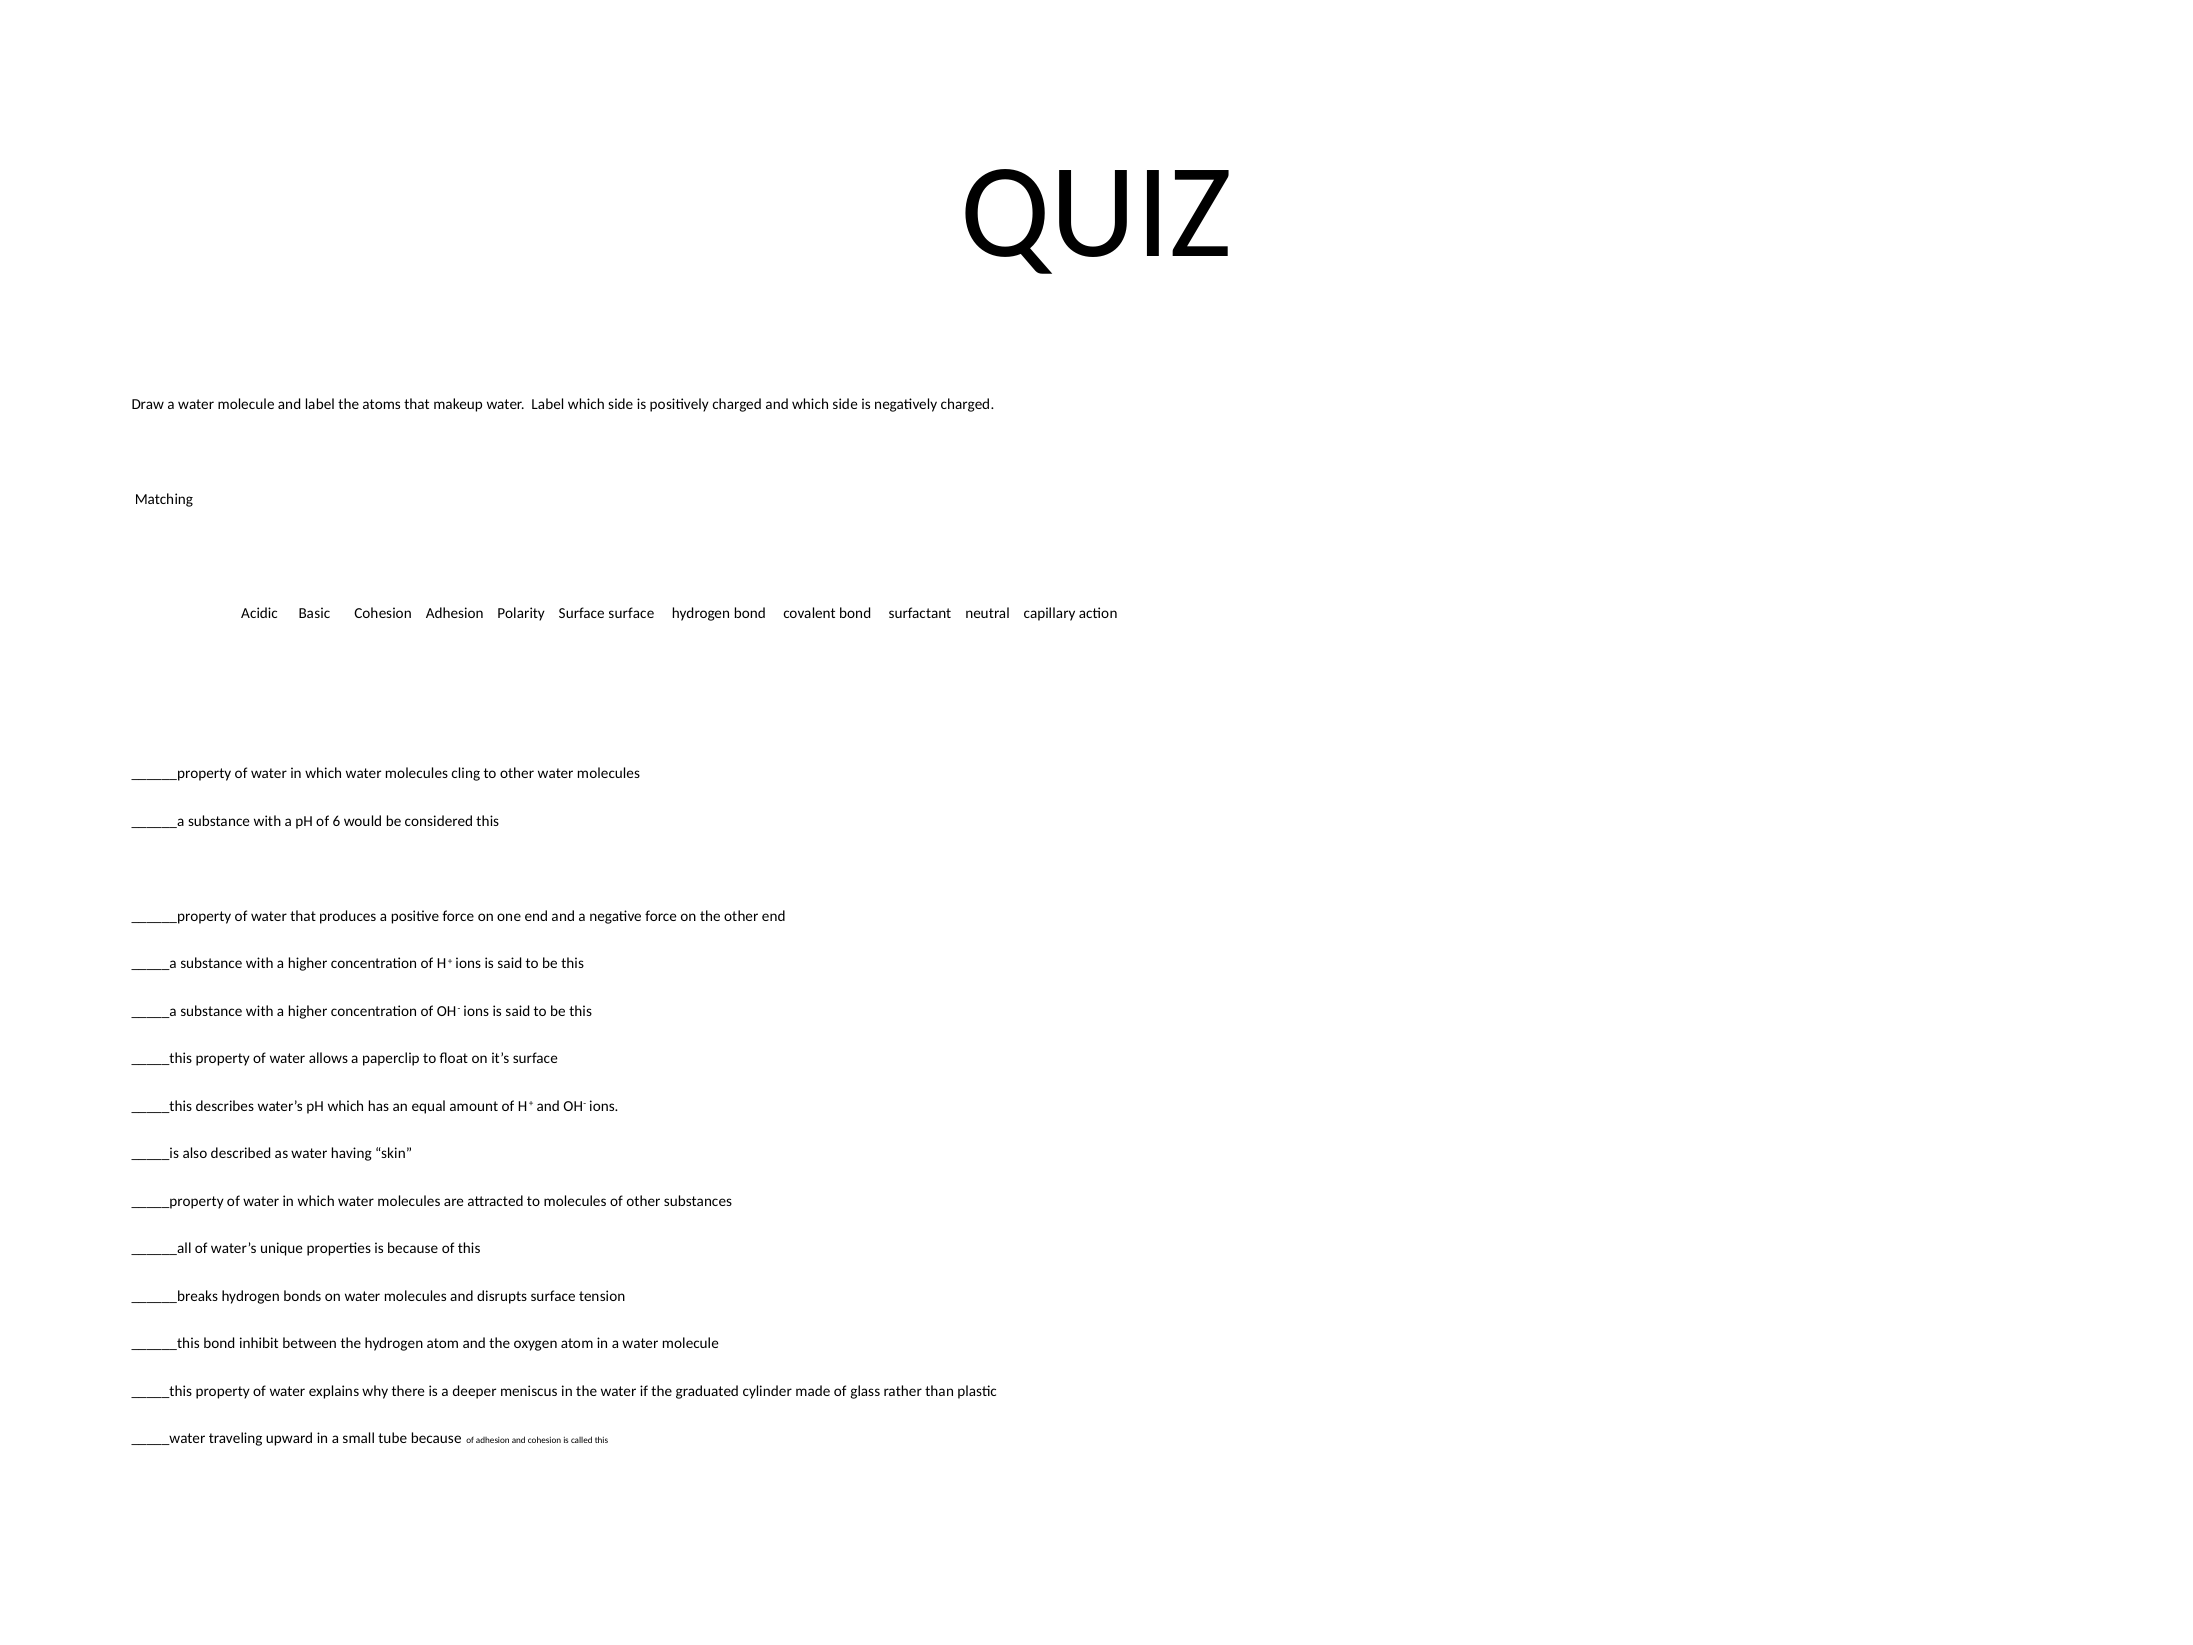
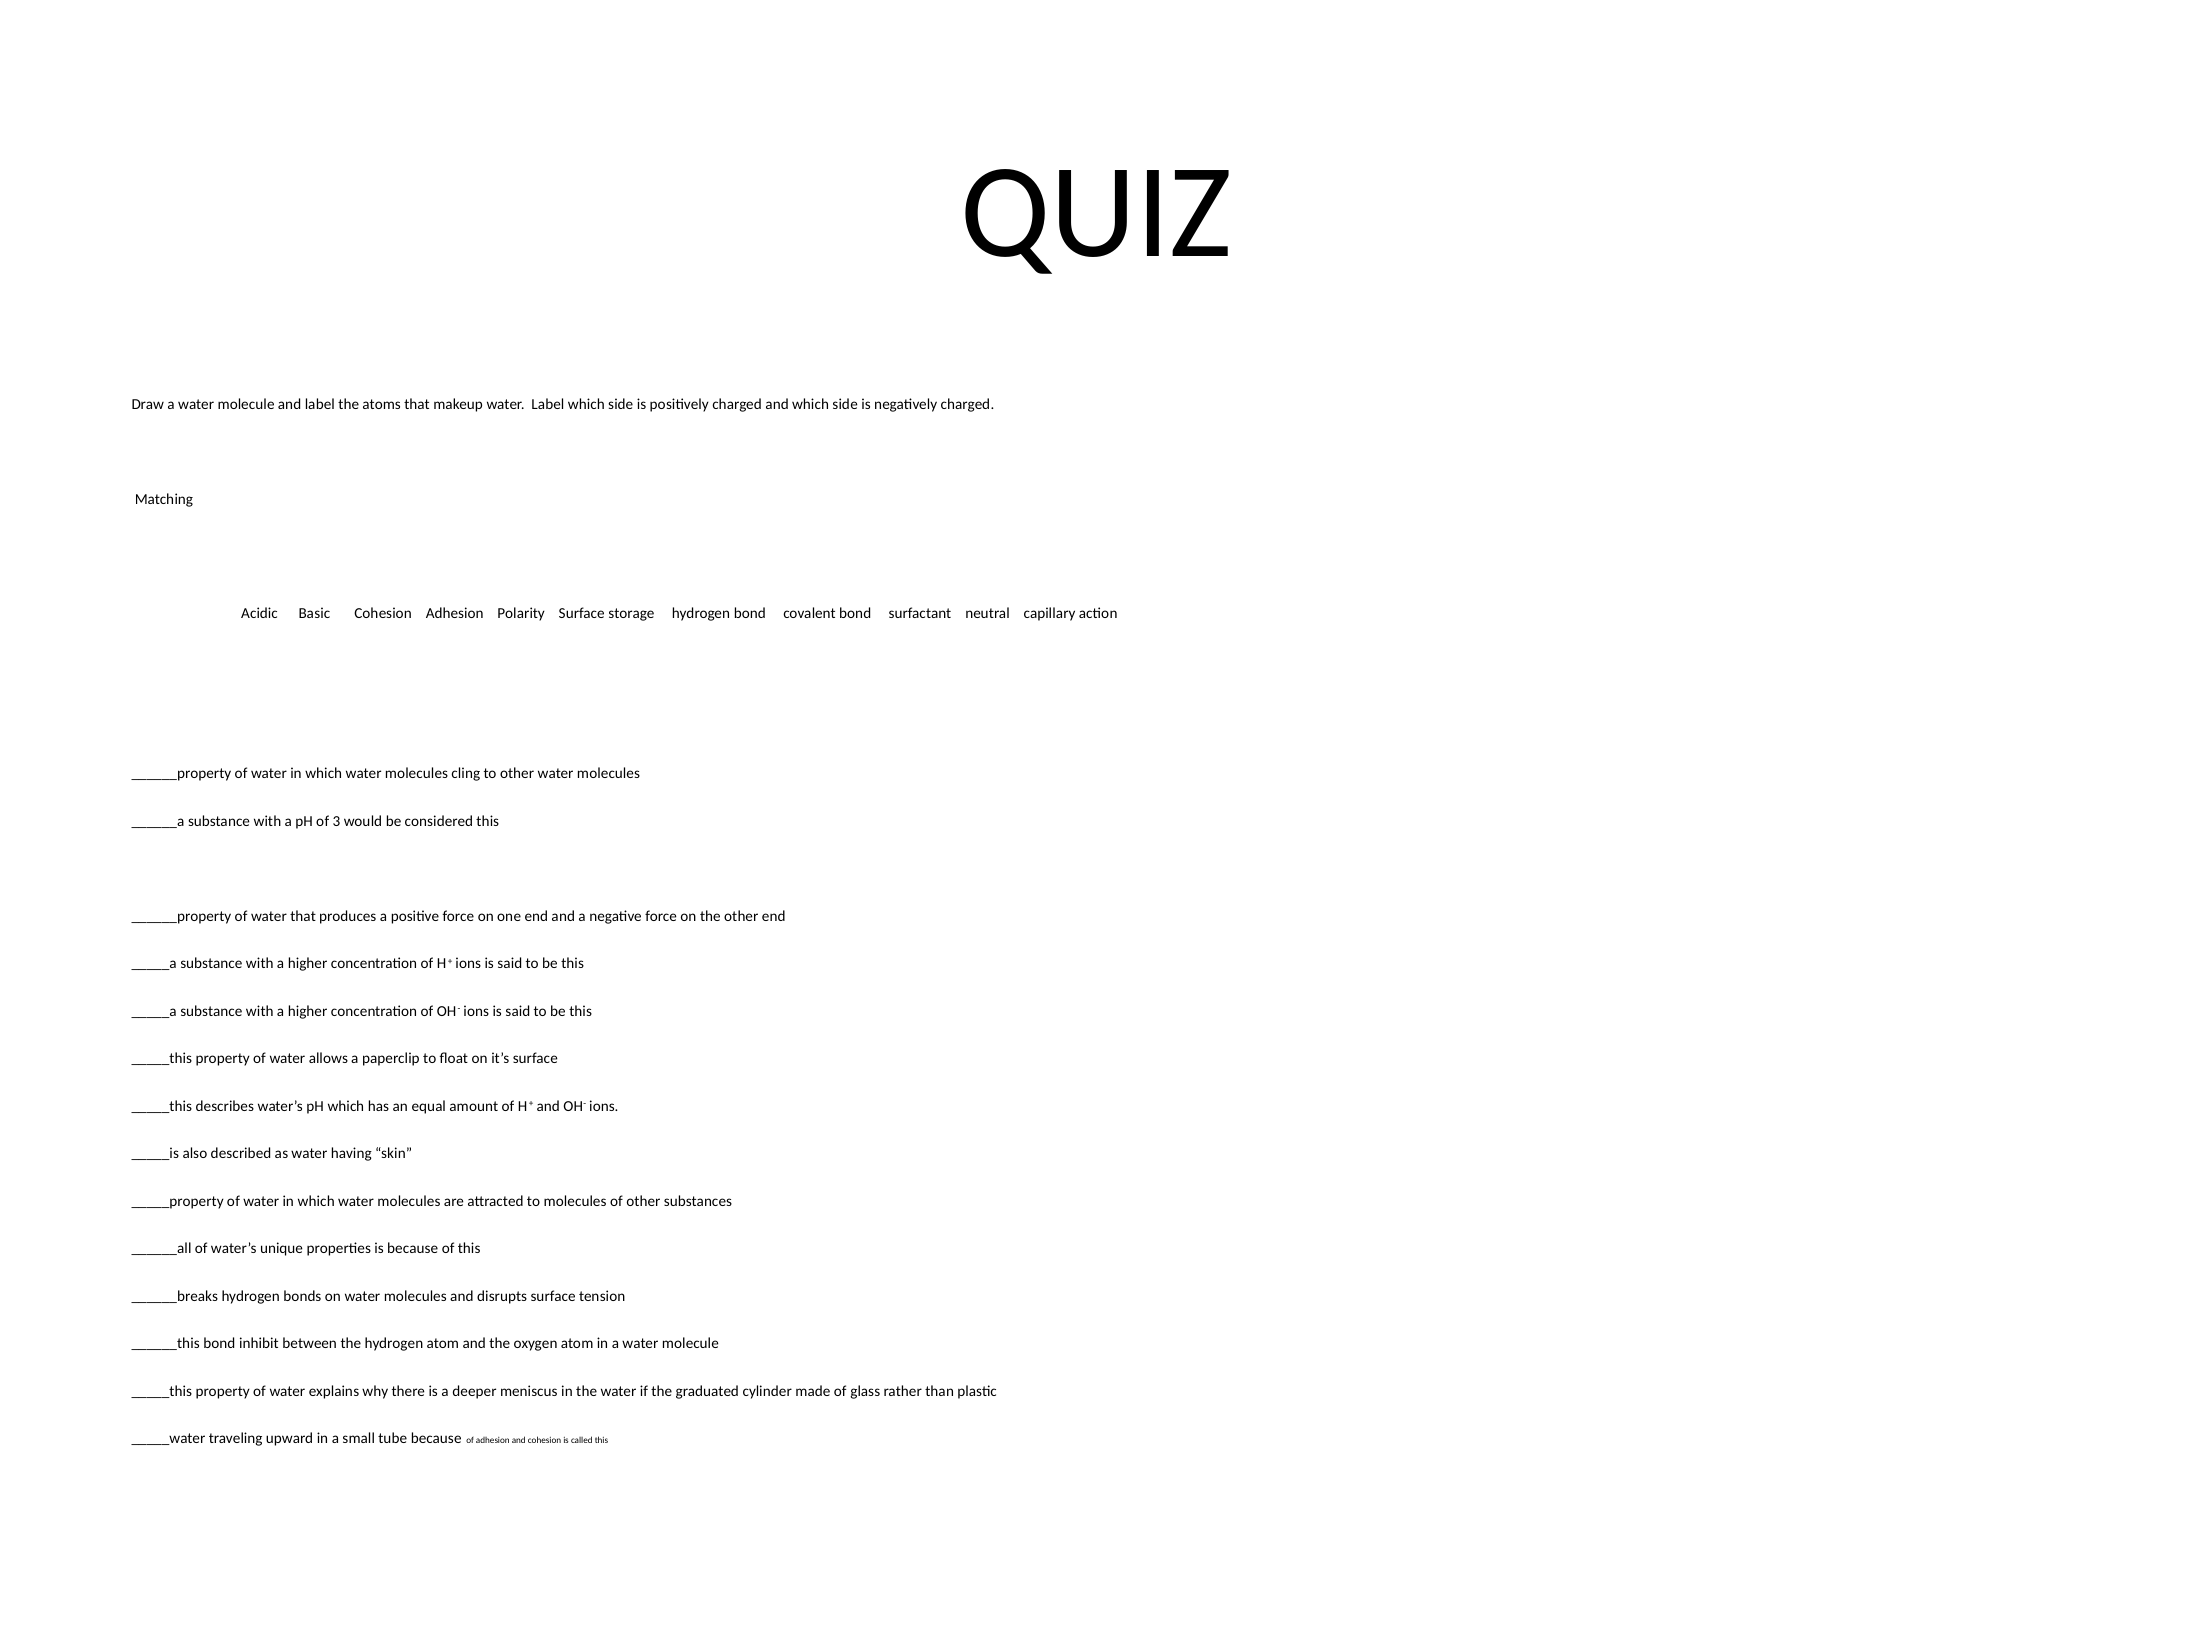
Surface surface: surface -> storage (631, 613)
6: 6 -> 3 (336, 821)
